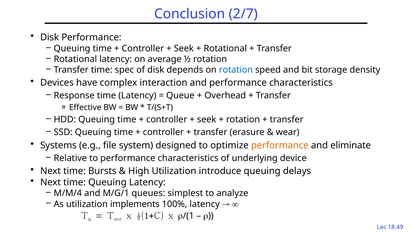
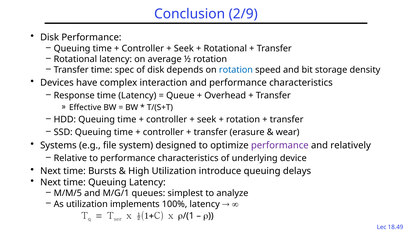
2/7: 2/7 -> 2/9 (243, 14)
performance colour: orange -> purple (280, 145)
eliminate: eliminate -> relatively (351, 145)
M/M/4: M/M/4 -> M/M/5 (68, 193)
